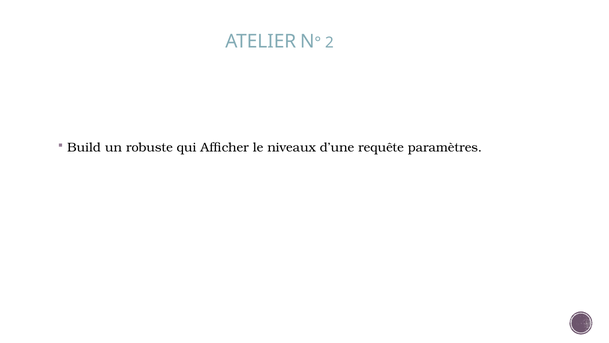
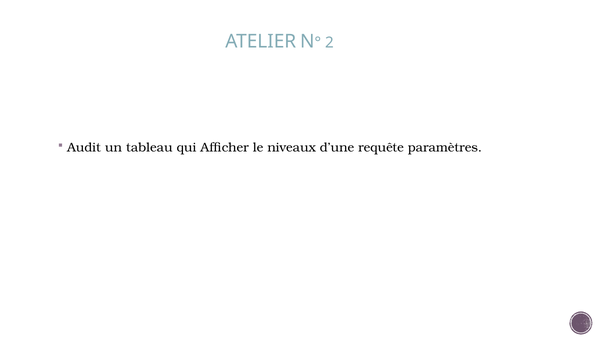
Build: Build -> Audit (84, 147)
robuste: robuste -> tableau (149, 147)
